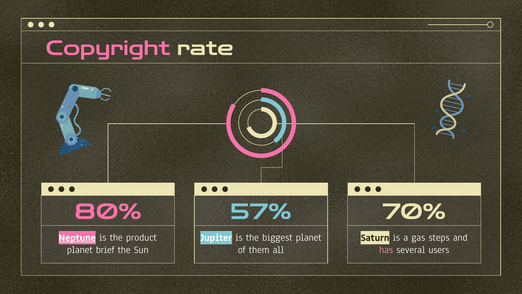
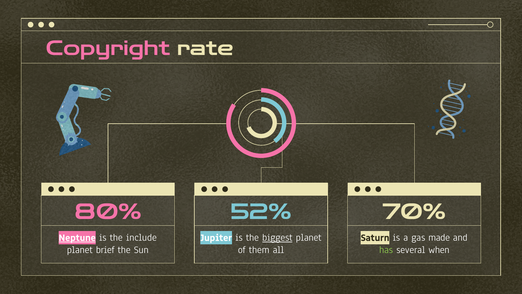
57%: 57% -> 52% (261, 212)
product: product -> include (141, 237)
biggest underline: none -> present (277, 237)
steps: steps -> made (439, 237)
has colour: pink -> light green (386, 249)
users: users -> when (439, 249)
